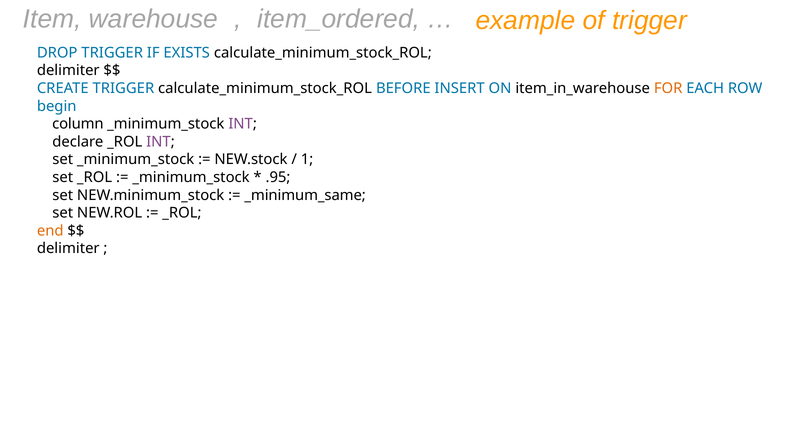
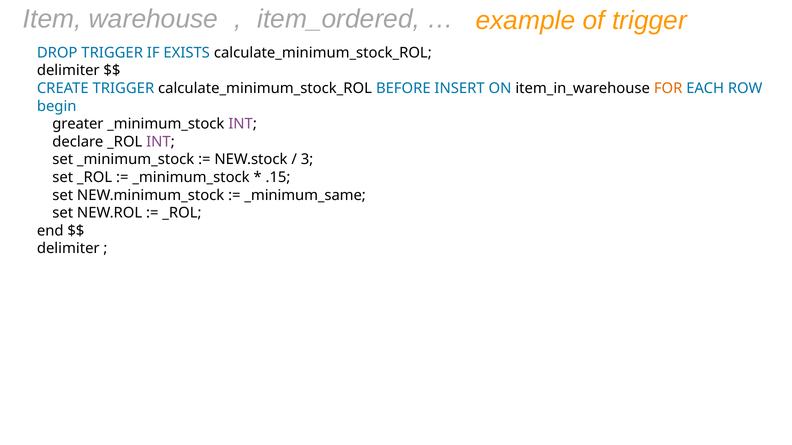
column: column -> greater (78, 124)
1: 1 -> 3 (307, 160)
.95: .95 -> .15 (278, 178)
end colour: orange -> black (50, 231)
